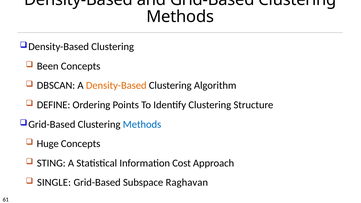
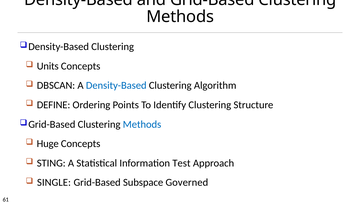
Been: Been -> Units (48, 66)
Density-Based colour: orange -> blue (116, 86)
Cost: Cost -> Test (181, 163)
Raghavan: Raghavan -> Governed (187, 183)
